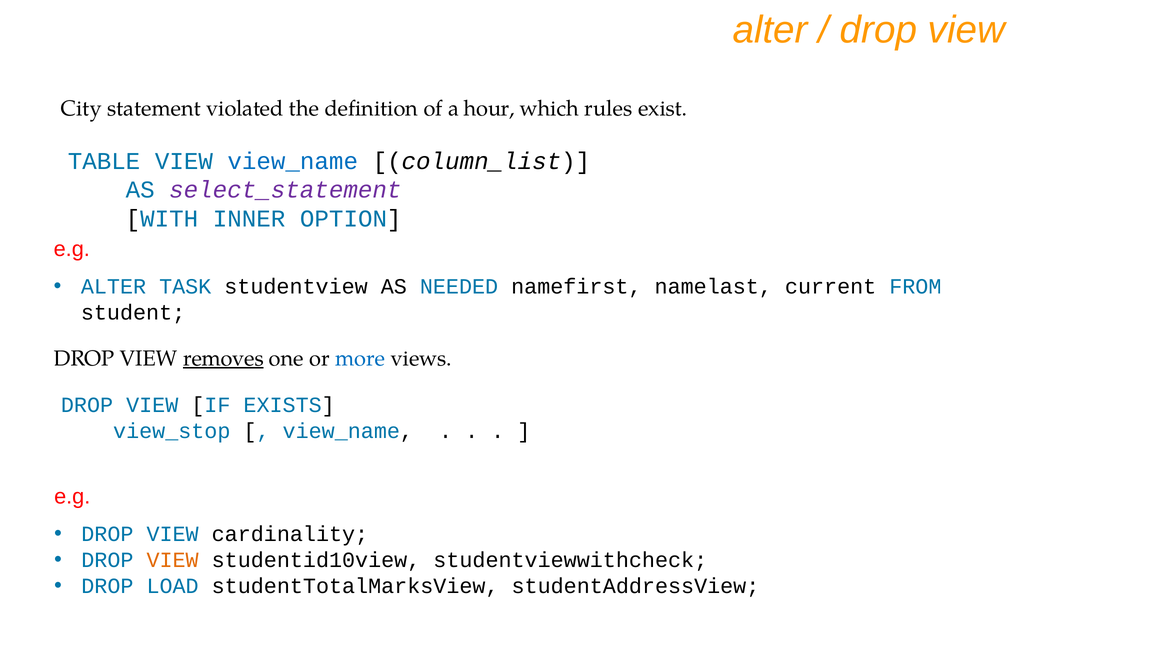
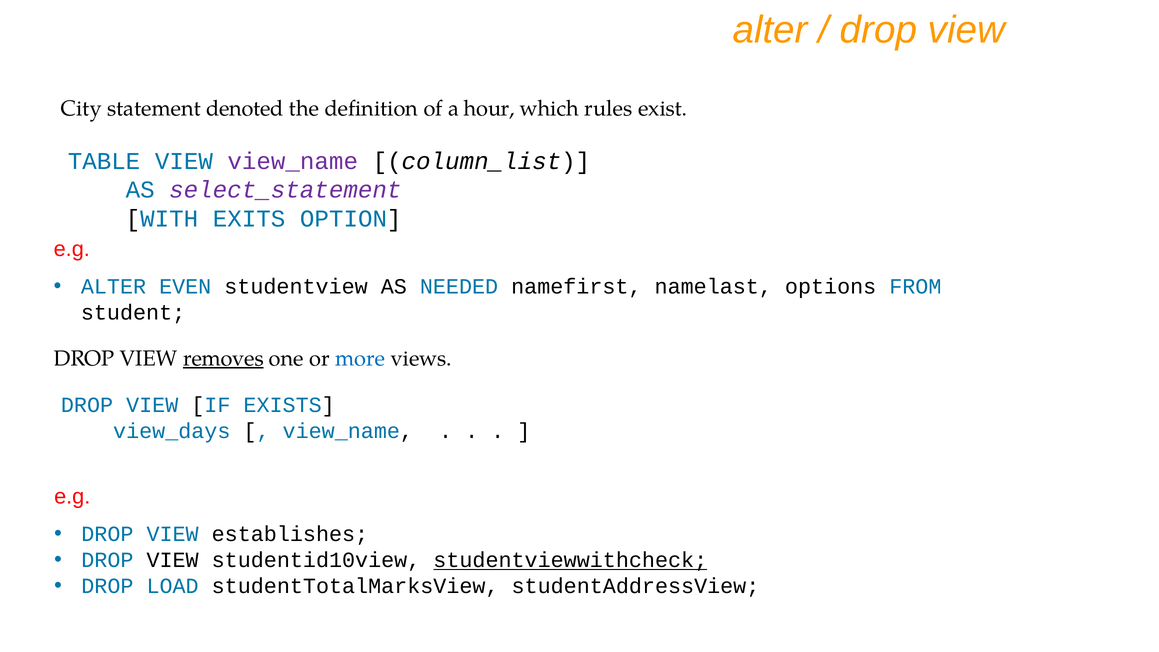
violated: violated -> denoted (245, 109)
view_name colour: blue -> purple (293, 161)
INNER: INNER -> EXITS (249, 219)
TASK: TASK -> EVEN (185, 287)
current: current -> options (831, 287)
view_stop: view_stop -> view_days (172, 431)
cardinality: cardinality -> establishes (290, 534)
VIEW colour: orange -> black (173, 560)
studentviewwithcheck underline: none -> present (570, 560)
